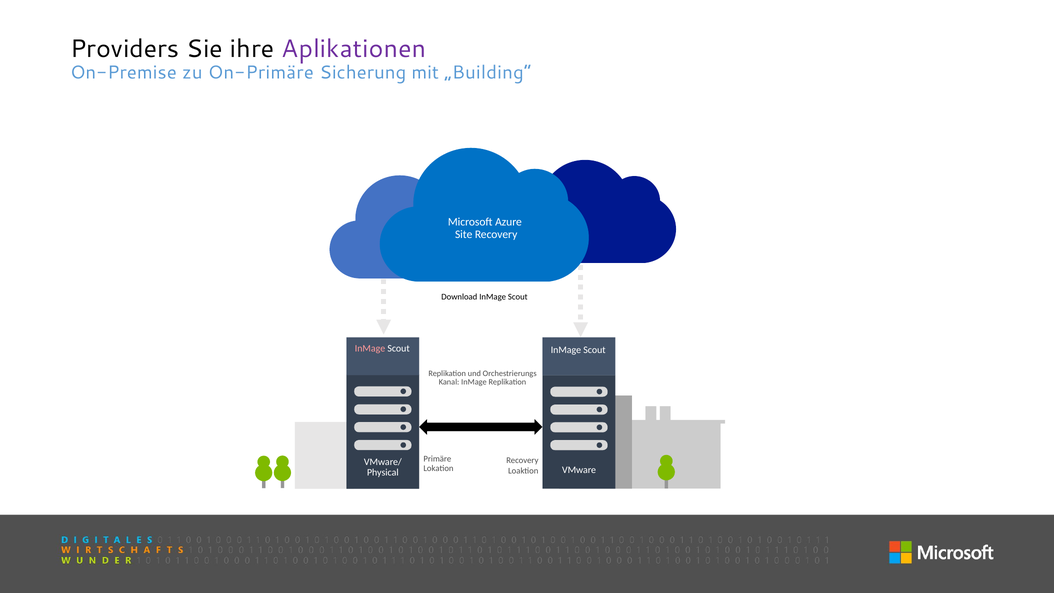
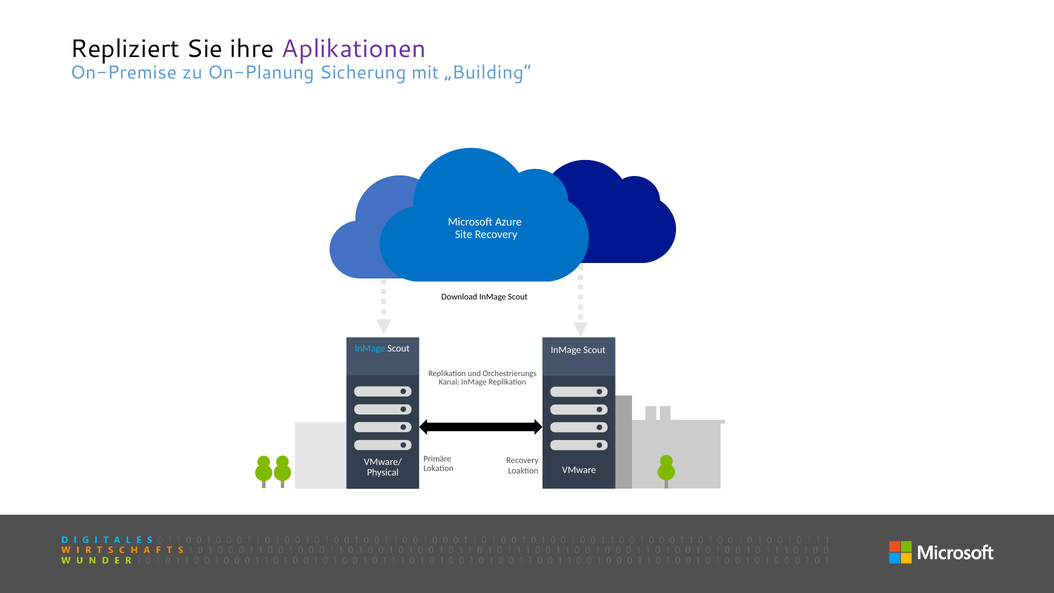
Providers: Providers -> Repliziert (125, 49)
On-Primäre: On-Primäre -> On-Planung (261, 73)
InMage colour: pink -> light blue (370, 349)
